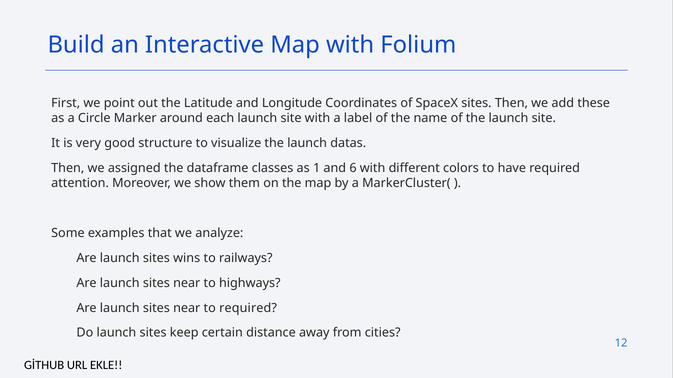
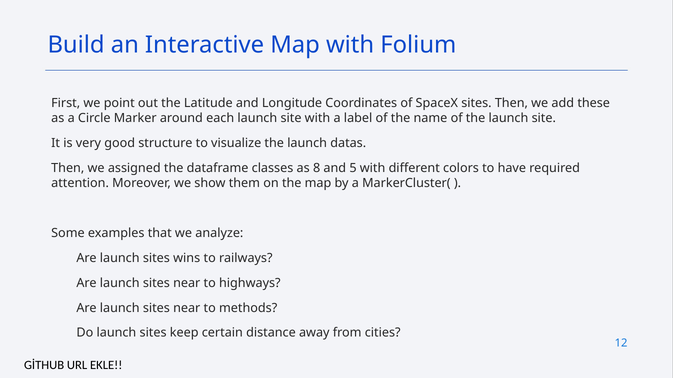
1: 1 -> 8 (317, 168)
6: 6 -> 5 (353, 168)
to required: required -> methods (248, 308)
